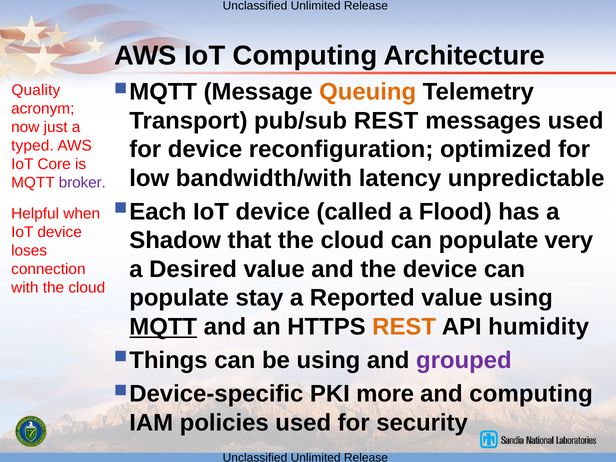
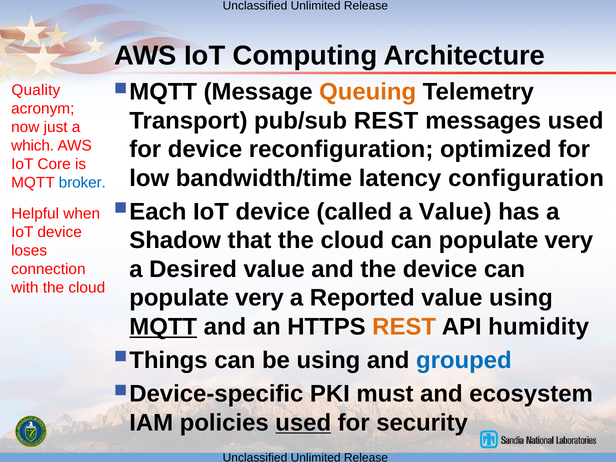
typed: typed -> which (33, 146)
bandwidth/with: bandwidth/with -> bandwidth/time (264, 178)
unpredictable: unpredictable -> configuration (526, 178)
broker colour: purple -> blue (82, 183)
a Flood: Flood -> Value (455, 212)
stay: stay -> very (260, 298)
grouped colour: purple -> blue (464, 360)
more: more -> must (385, 394)
and computing: computing -> ecosystem (531, 394)
used underline: none -> present (303, 423)
